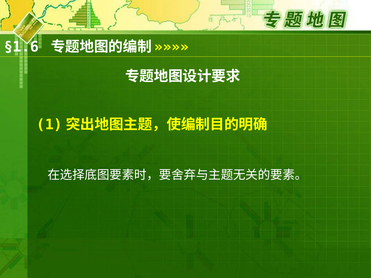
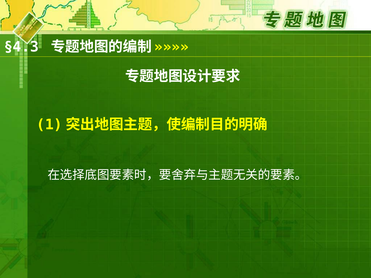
§1.6: §1.6 -> §4.3 (21, 47)
